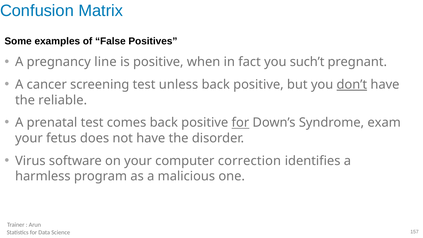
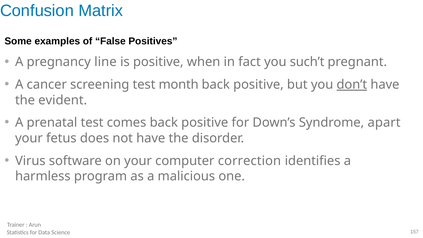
unless: unless -> month (179, 85)
reliable: reliable -> evident (63, 100)
for underline: present -> none (240, 123)
exam: exam -> apart (384, 123)
